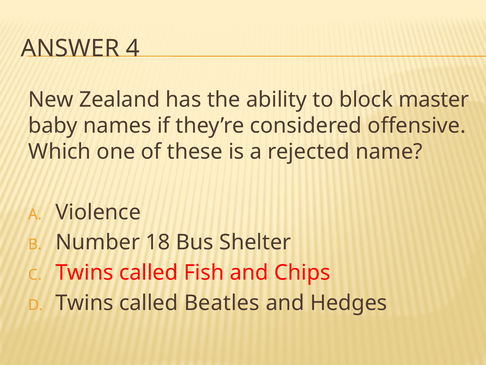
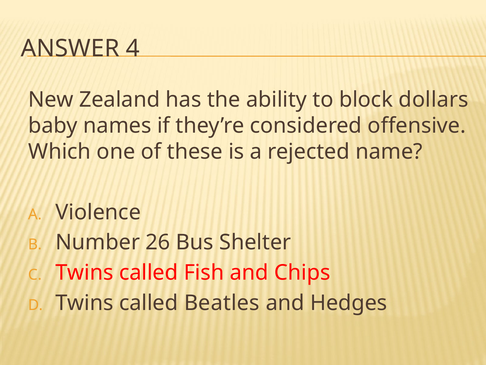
master: master -> dollars (434, 99)
18: 18 -> 26 (158, 242)
